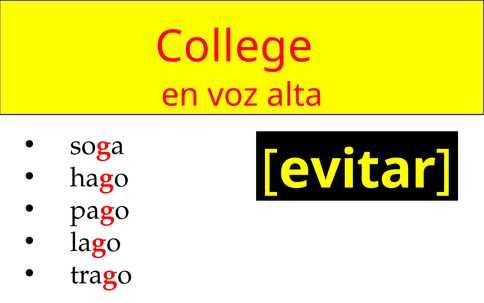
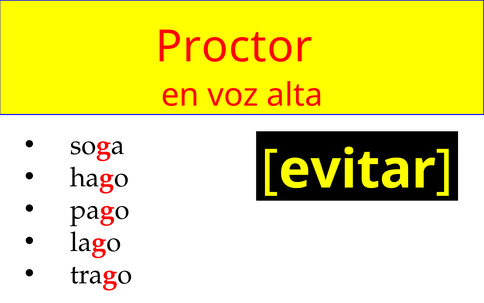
College: College -> Proctor (234, 47)
